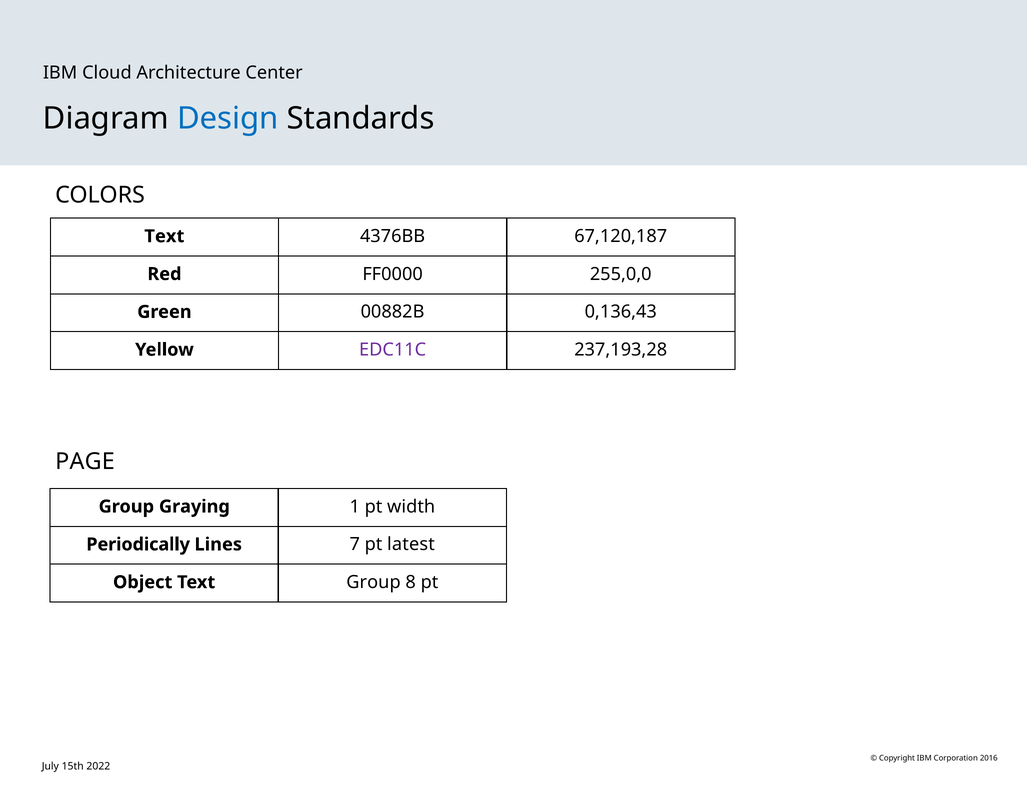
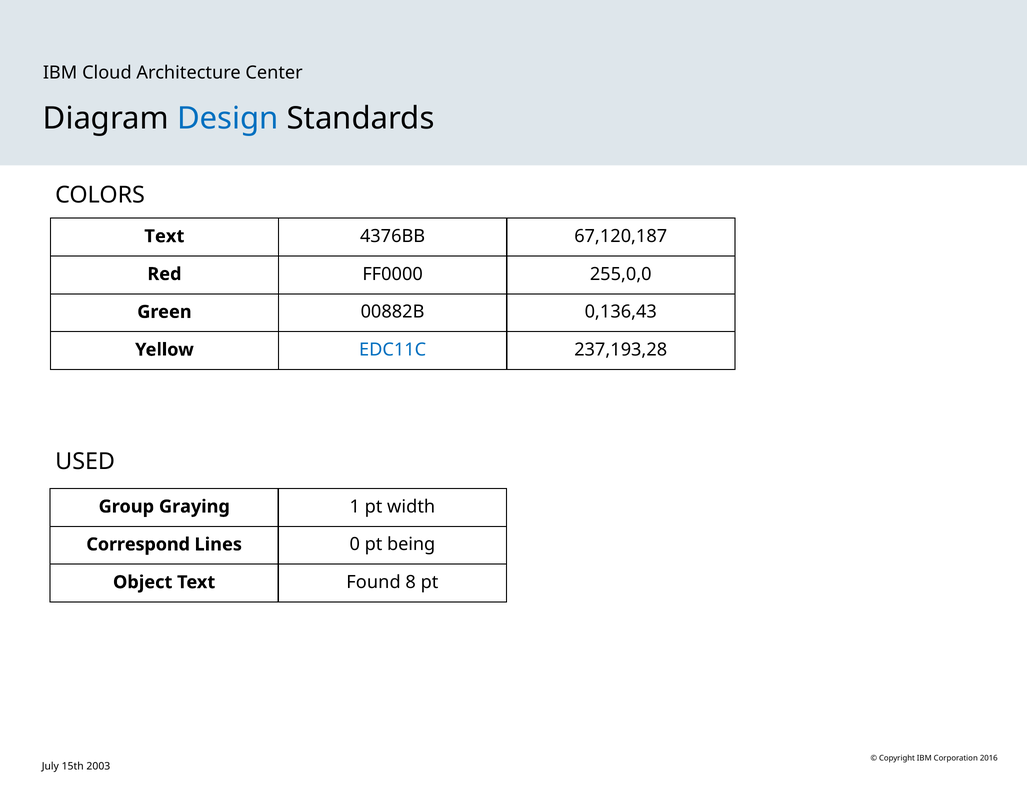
EDC11C colour: purple -> blue (393, 350)
PAGE: PAGE -> USED (85, 462)
Periodically: Periodically -> Correspond (138, 545)
7: 7 -> 0 (355, 545)
latest: latest -> being (411, 545)
Text Group: Group -> Found (374, 583)
2022: 2022 -> 2003 (98, 767)
